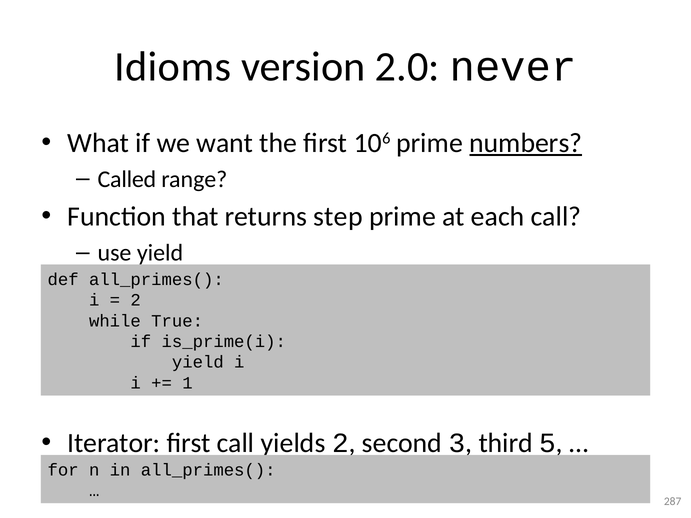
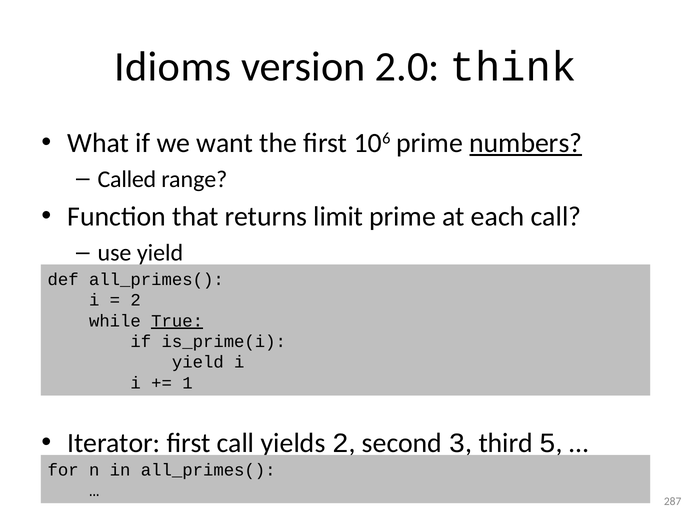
never: never -> think (513, 67)
step: step -> limit (338, 217)
True underline: none -> present (177, 321)
